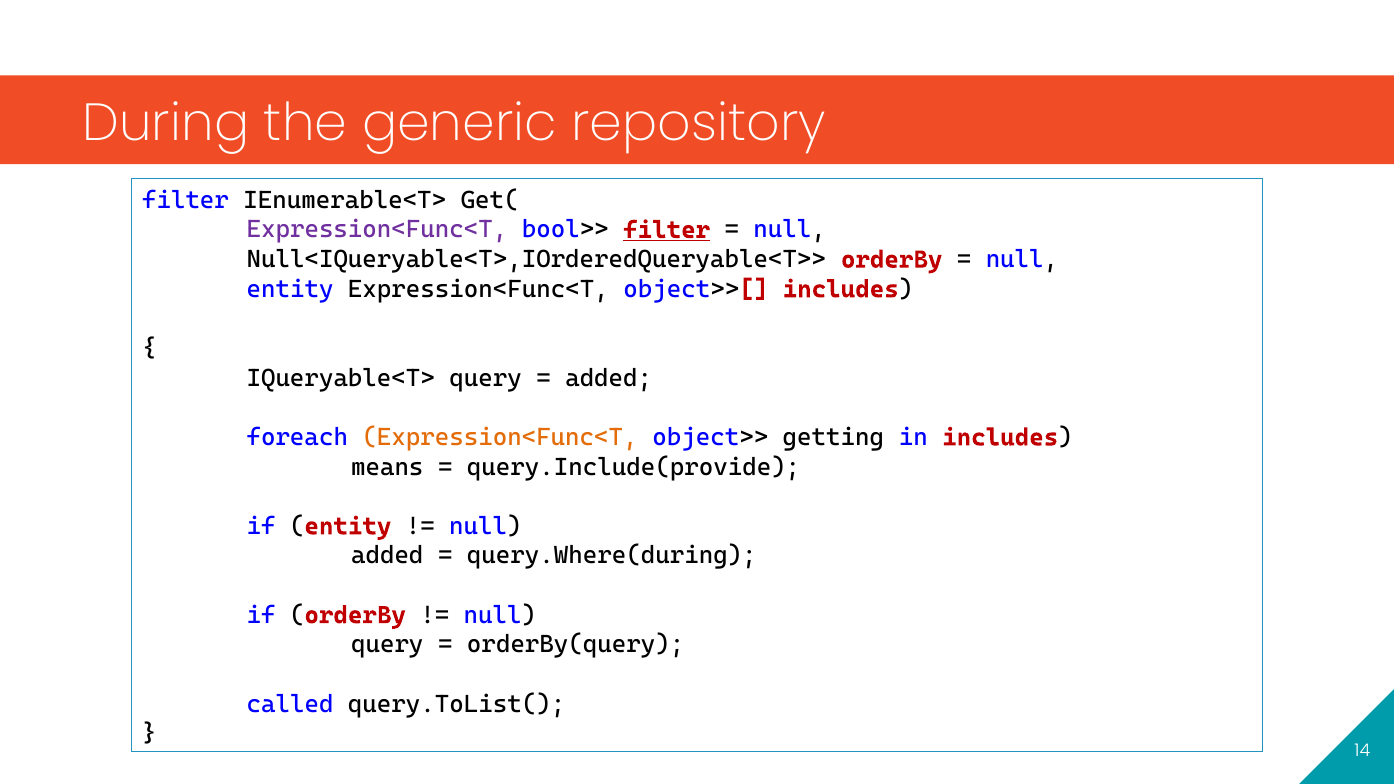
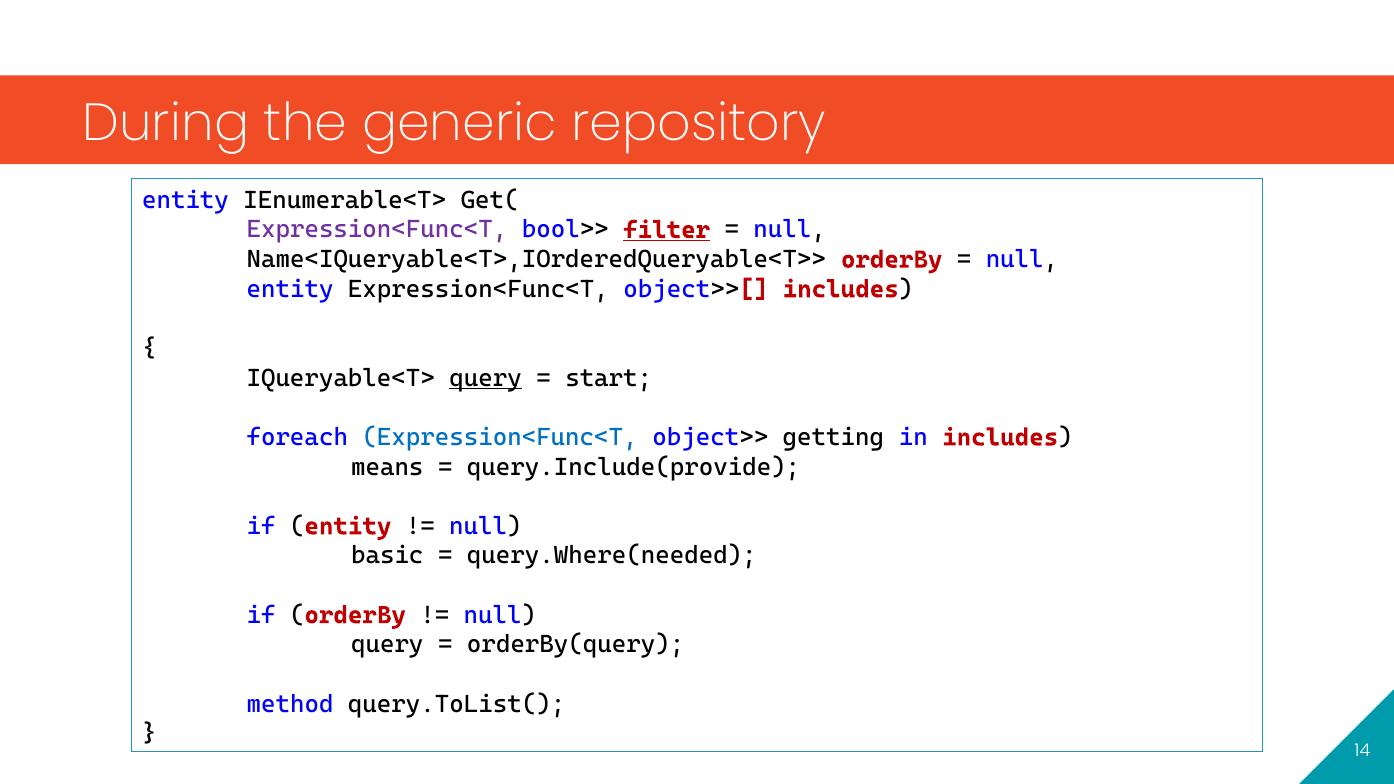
filter: filter -> entity (185, 200)
Null<IQueryable<T>,IOrderedQueryable<T>>: Null<IQueryable<T>,IOrderedQueryable<T>> -> Name<IQueryable<T>,IOrderedQueryable<T>> (536, 260)
query underline: none -> present (486, 378)
added: added -> start (609, 378)
Expression<Func<T colour: orange -> blue (500, 437)
added: added -> basic (387, 556)
query.Where(during: query.Where(during -> query.Where(needed (612, 556)
called: called -> method (290, 704)
